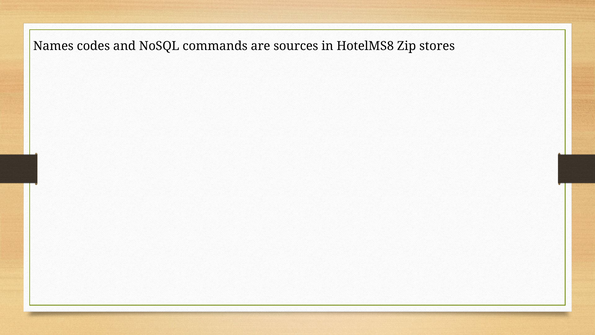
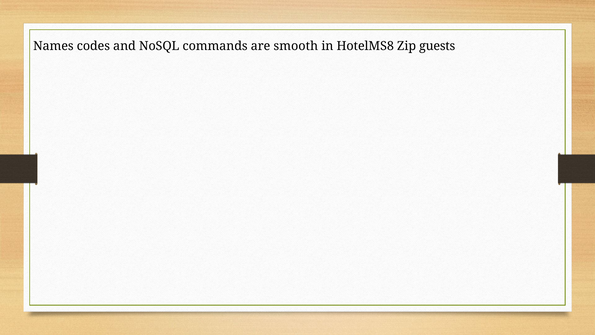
sources: sources -> smooth (296, 46)
stores: stores -> guests (437, 46)
